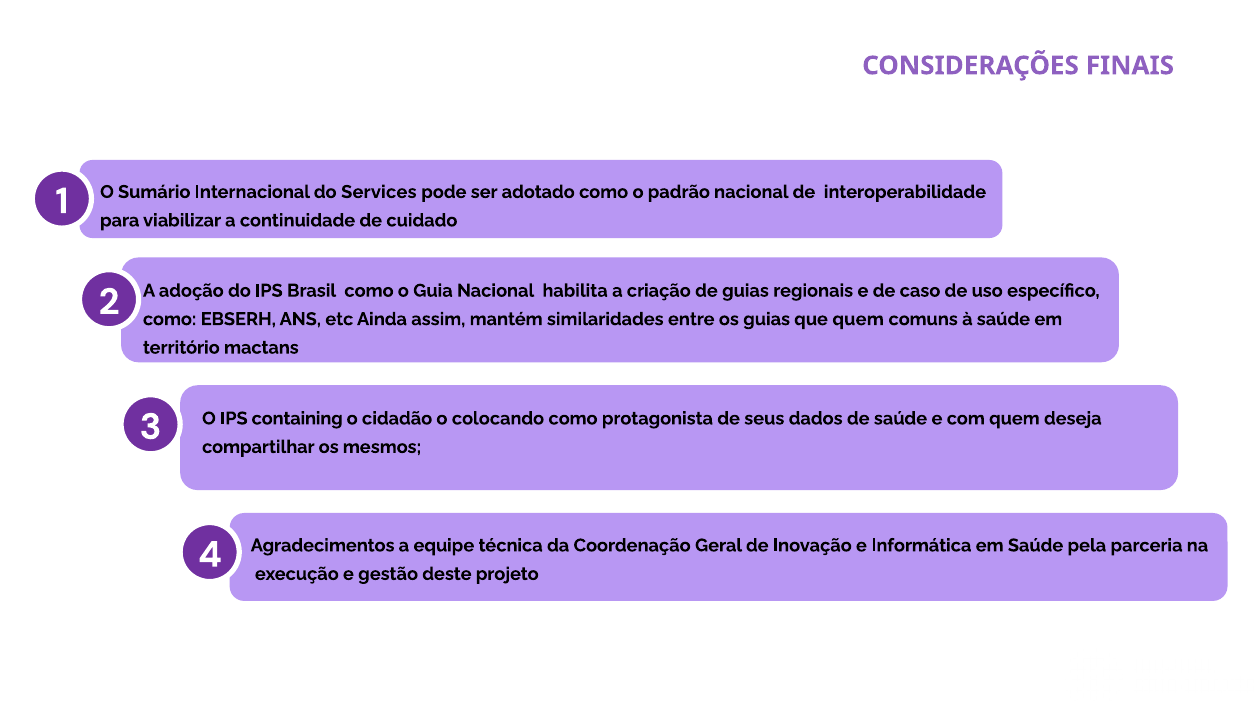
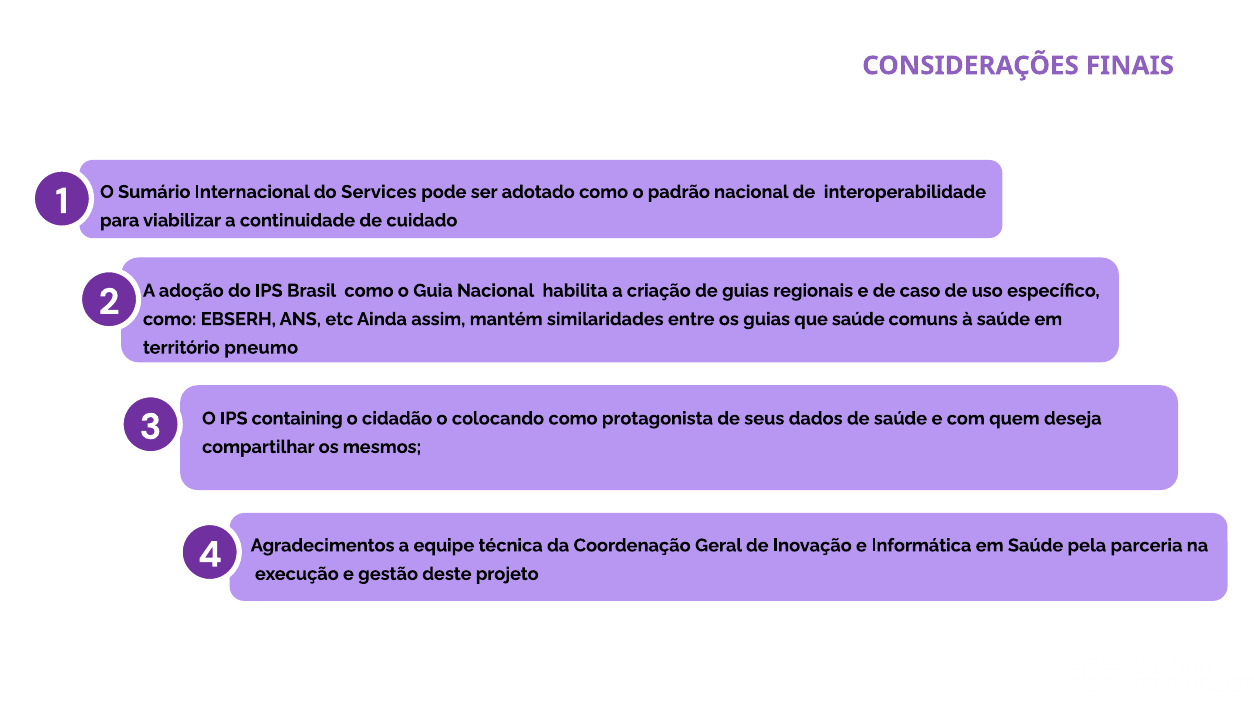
que quem: quem -> saúde (858, 319)
mactans: mactans -> pneumo (261, 348)
